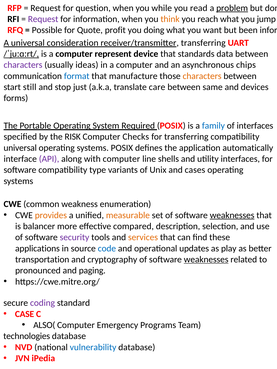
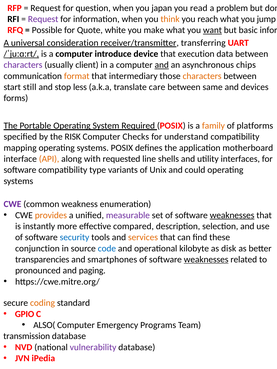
while: while -> japan (162, 8)
problem underline: present -> none (232, 8)
profit: profit -> white (115, 30)
doing: doing -> make (154, 30)
want underline: none -> present (212, 30)
been: been -> basic (248, 30)
represent: represent -> introduce (113, 54)
standards: standards -> execution (196, 54)
ideas: ideas -> client (87, 65)
and underline: none -> present (162, 65)
format colour: blue -> orange (77, 76)
manufacture: manufacture -> intermediary (133, 76)
just: just -> less (80, 87)
family colour: blue -> orange (213, 126)
of interfaces: interfaces -> platforms (255, 126)
for transferring: transferring -> understand (186, 137)
universal: universal -> mapping (20, 148)
automatically: automatically -> motherboard (248, 148)
API colour: purple -> orange (49, 159)
with computer: computer -> requested (121, 159)
cases: cases -> could (195, 170)
CWE colour: black -> purple (12, 204)
measurable colour: orange -> purple (128, 215)
balancer: balancer -> instantly (39, 226)
security colour: purple -> blue (75, 238)
applications: applications -> conjunction (37, 249)
updates: updates -> kilobyte (194, 249)
play: play -> disk (229, 249)
transportation: transportation -> transparencies (42, 260)
cryptography: cryptography -> smartphones (112, 260)
coding colour: purple -> orange (43, 303)
CASE: CASE -> GPIO (25, 314)
technologies: technologies -> transmission (27, 336)
vulnerability colour: blue -> purple (93, 347)
